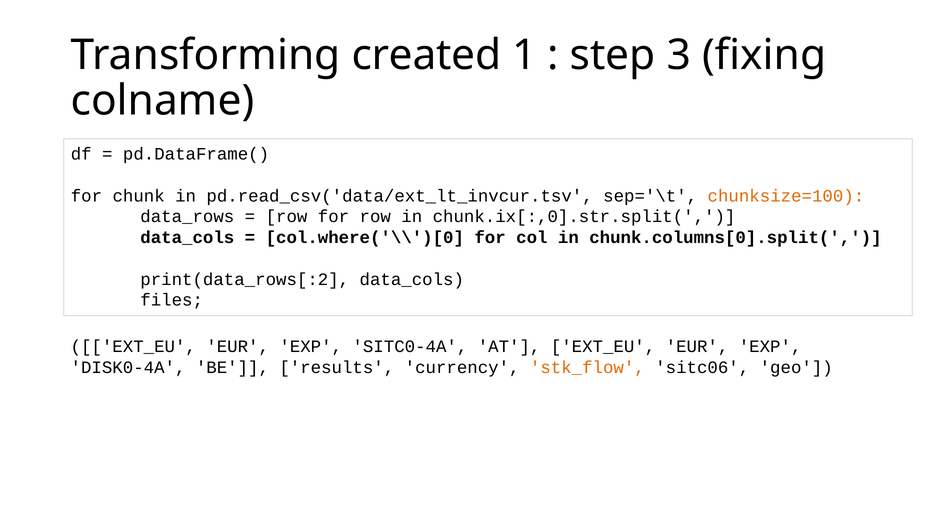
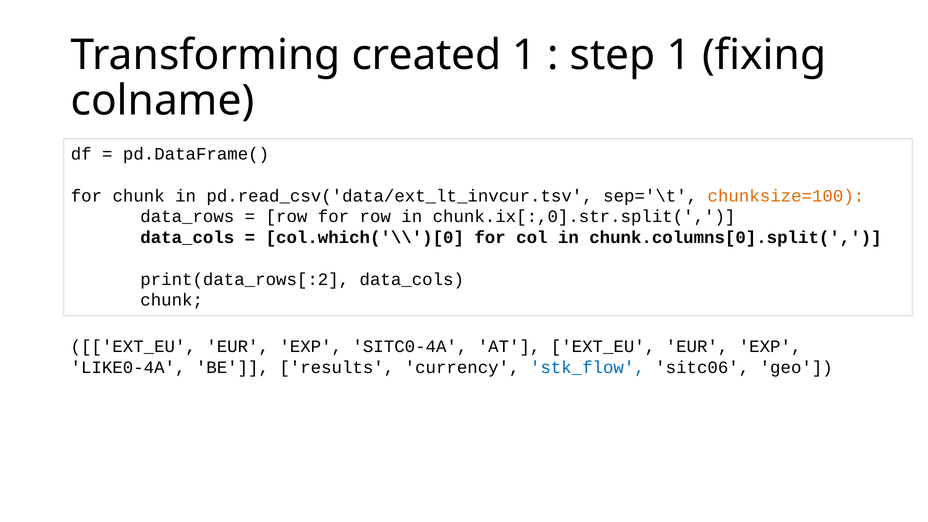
step 3: 3 -> 1 (679, 55)
col.where('\\')[0: col.where('\\')[0 -> col.which('\\')[0 (365, 238)
files: files -> chunk (172, 300)
DISK0-4A: DISK0-4A -> LIKE0-4A (128, 367)
stk_flow colour: orange -> blue (587, 367)
